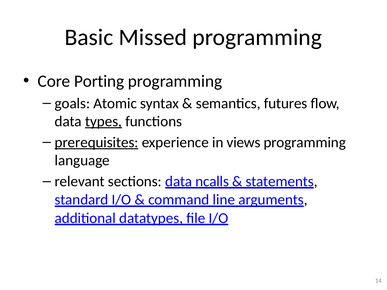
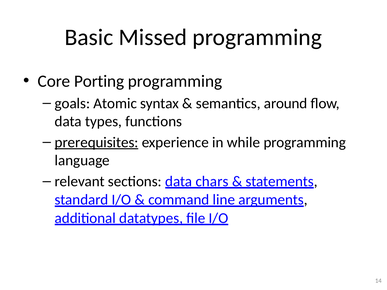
futures: futures -> around (286, 103)
types underline: present -> none (103, 121)
views: views -> while (243, 142)
ncalls: ncalls -> chars (212, 182)
